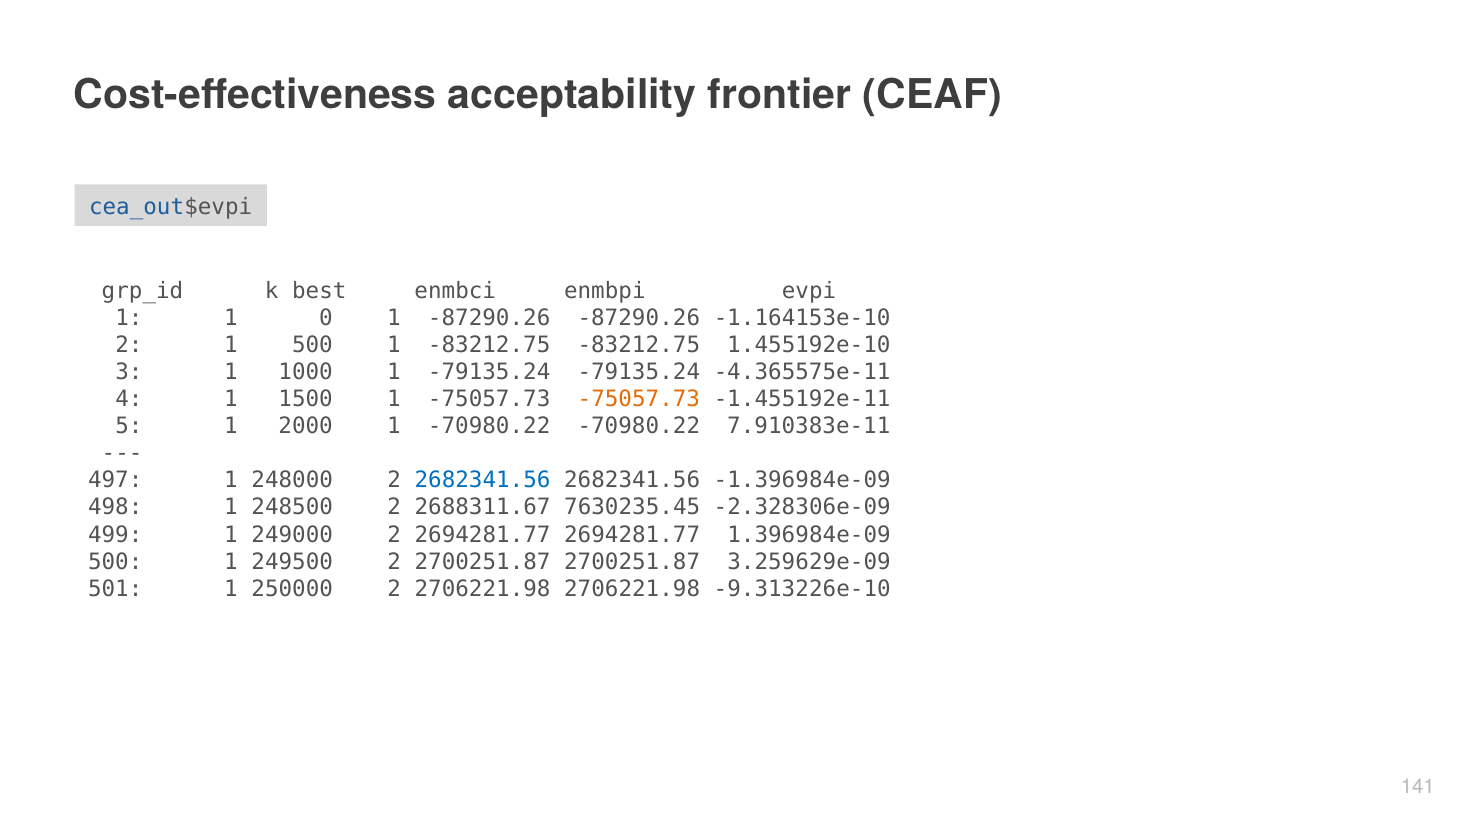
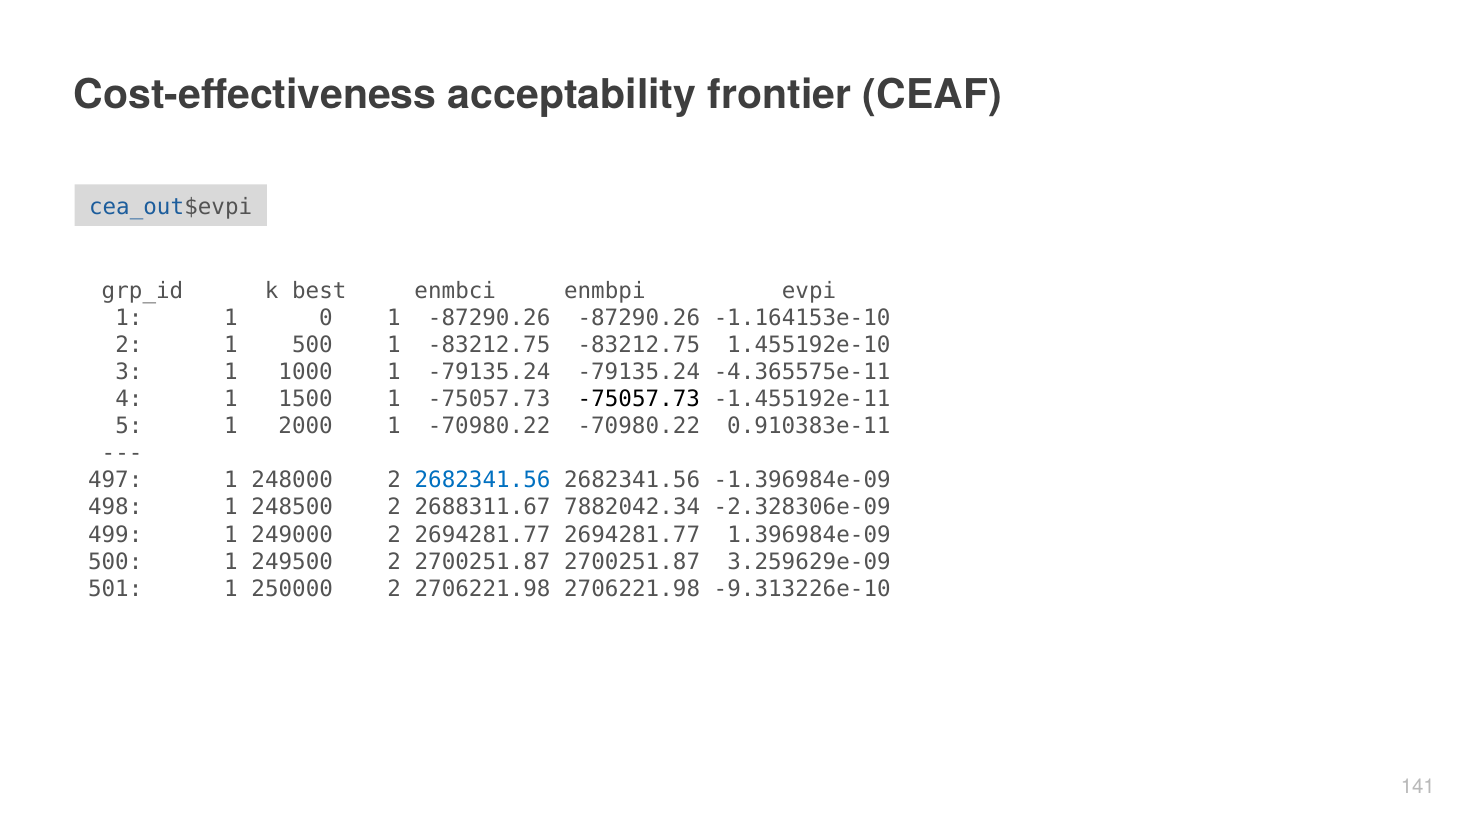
-75057.73 colour: orange -> black (639, 399)
7.910383e-11: 7.910383e-11 -> 0.910383e-11 (809, 426)
7630235.45: 7630235.45 -> 7882042.34 (632, 507)
